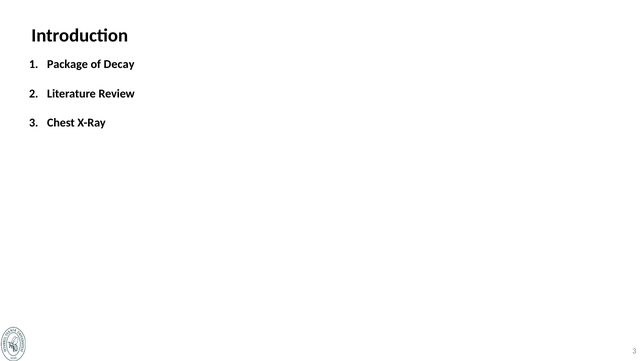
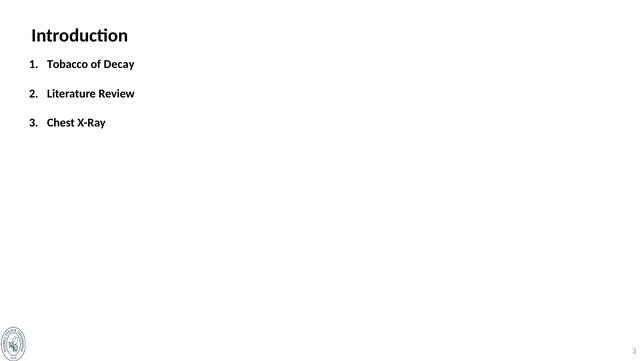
Package: Package -> Tobacco (68, 64)
